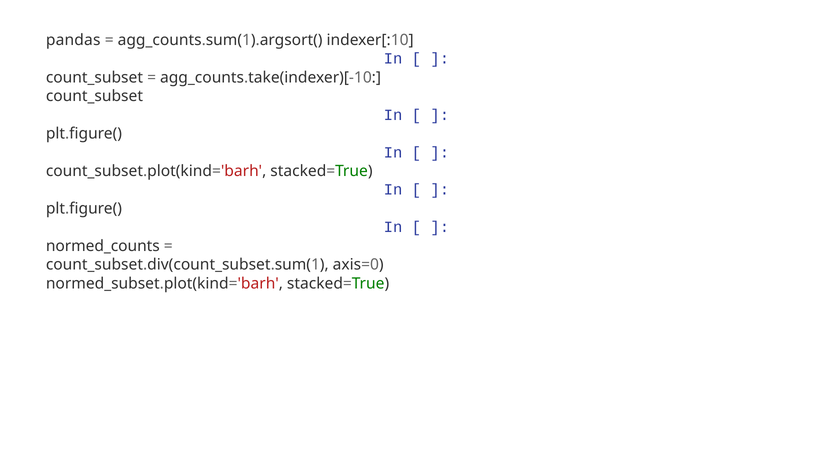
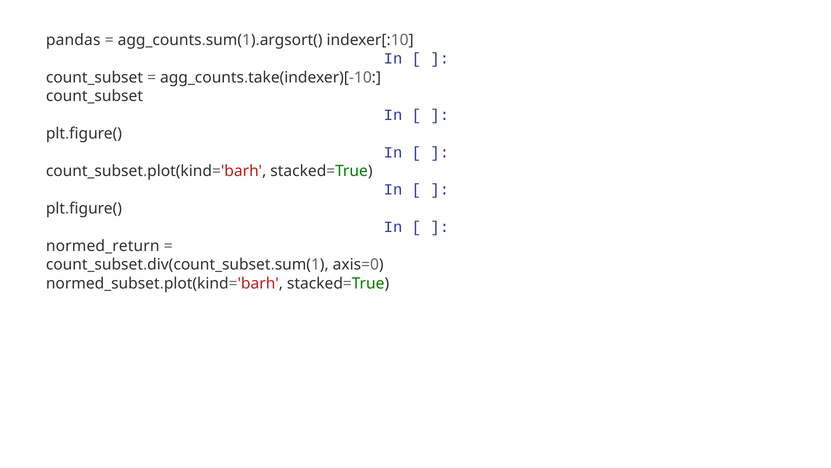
normed_counts: normed_counts -> normed_return (103, 246)
